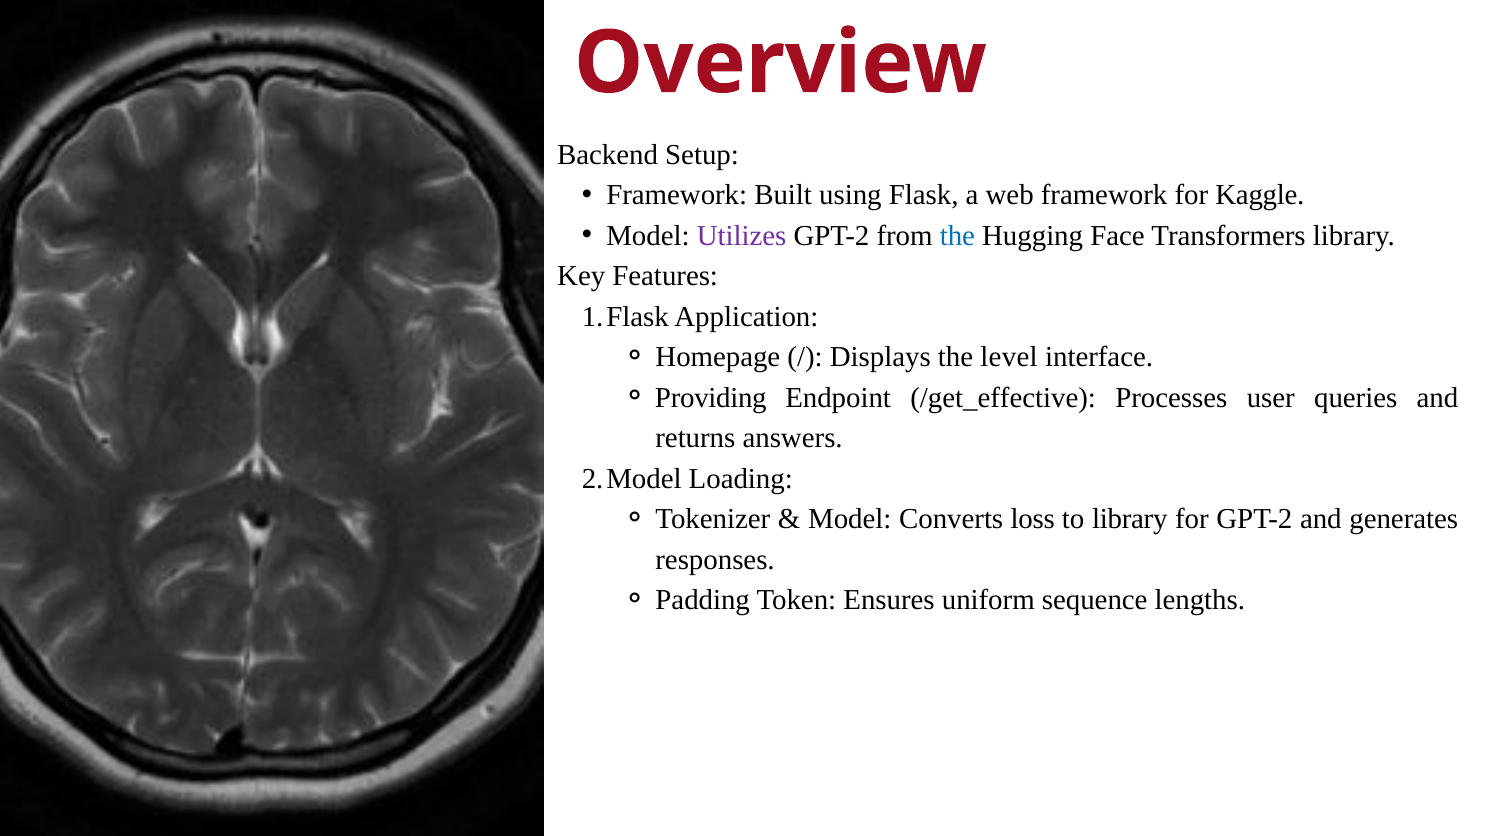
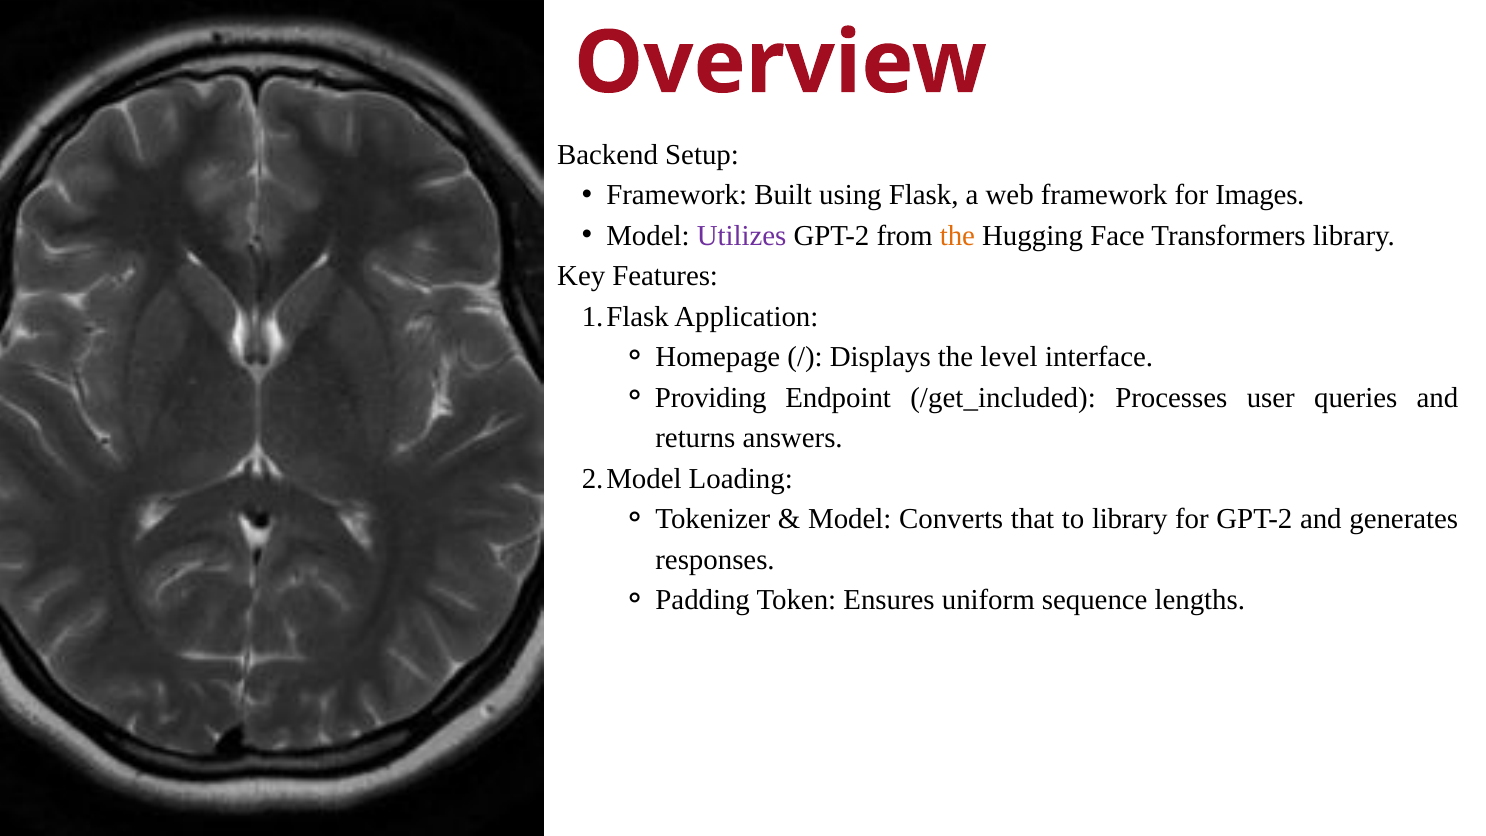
Kaggle: Kaggle -> Images (1260, 195)
the colour: blue -> orange (957, 236)
/get_effective: /get_effective -> /get_included (1003, 398)
loss: loss -> that (1033, 519)
